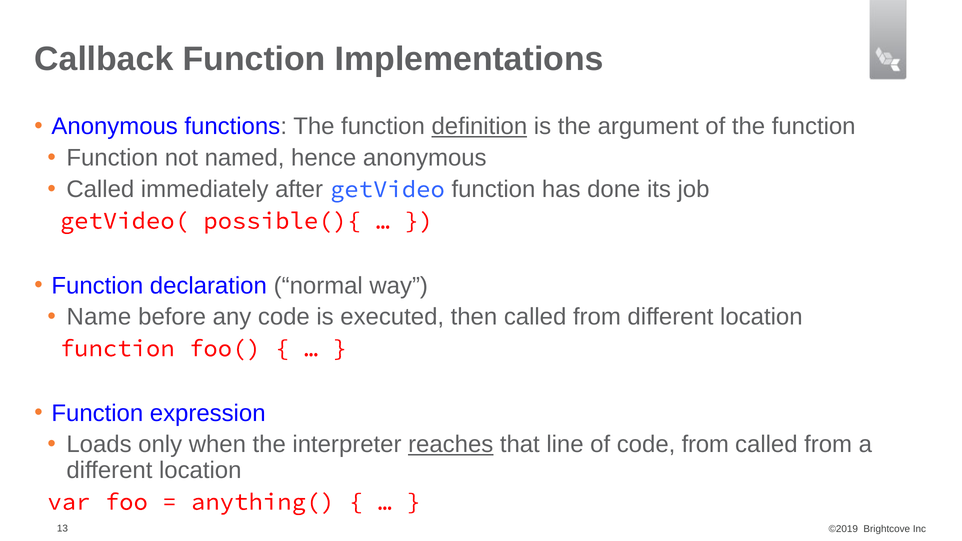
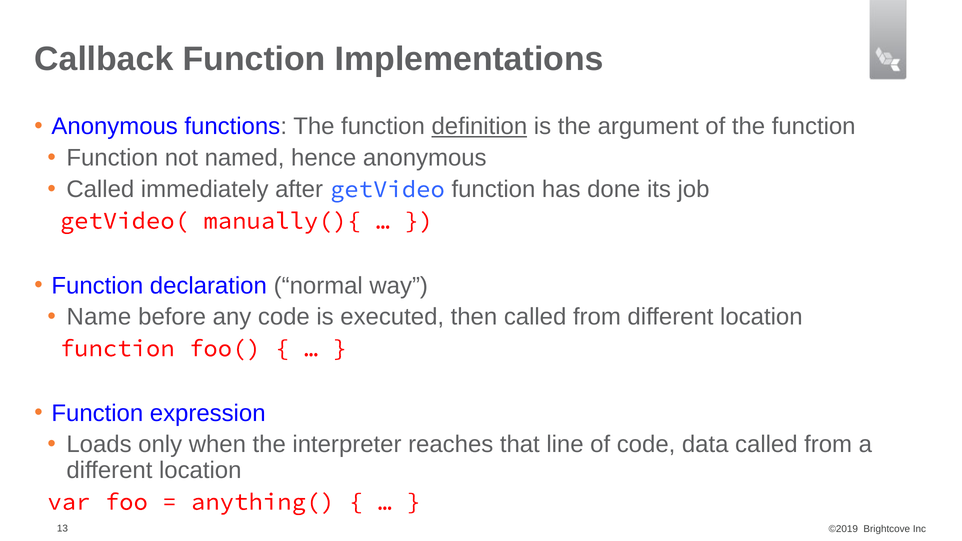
possible(){: possible(){ -> manually(){ (282, 221)
reaches underline: present -> none (451, 444)
code from: from -> data (705, 444)
